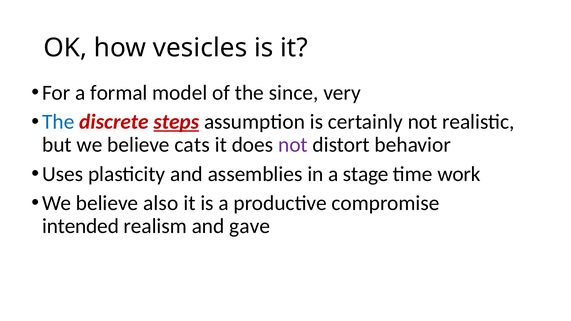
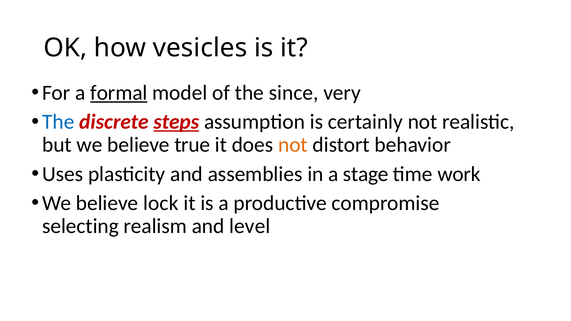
formal underline: none -> present (119, 93)
cats: cats -> true (192, 145)
not colour: purple -> orange (293, 145)
also: also -> lock (161, 203)
intended: intended -> selecting (80, 226)
gave: gave -> level (250, 226)
